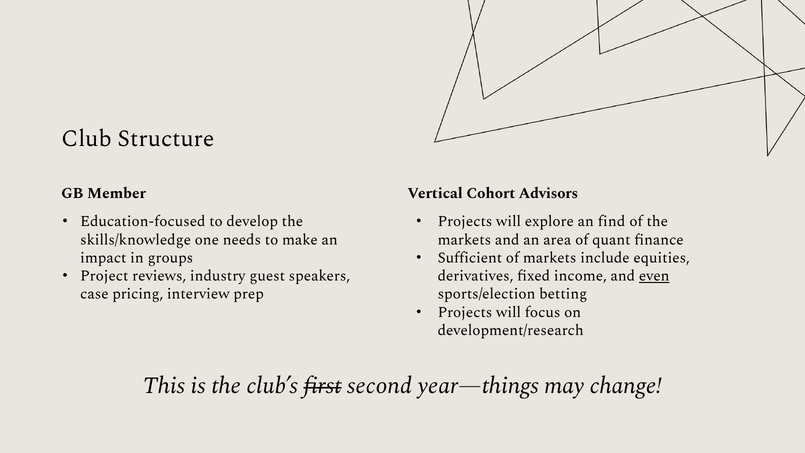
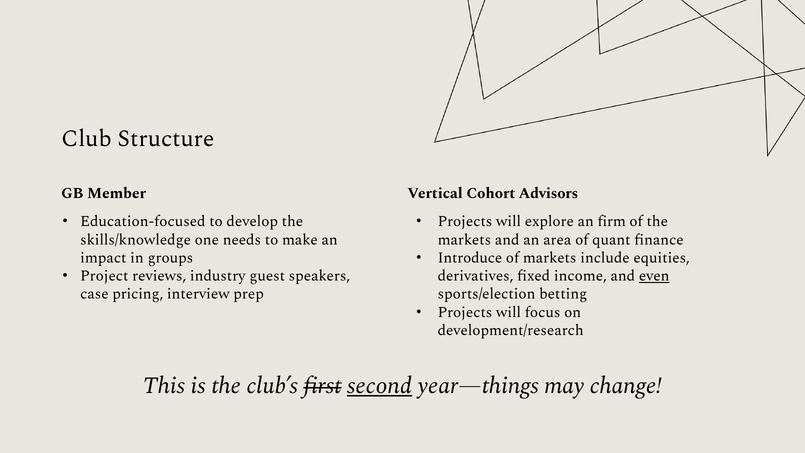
find: find -> firm (612, 221)
Sufficient: Sufficient -> Introduce (470, 258)
second underline: none -> present (379, 385)
